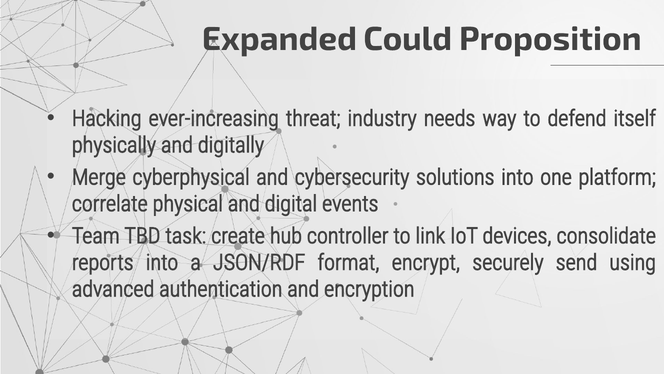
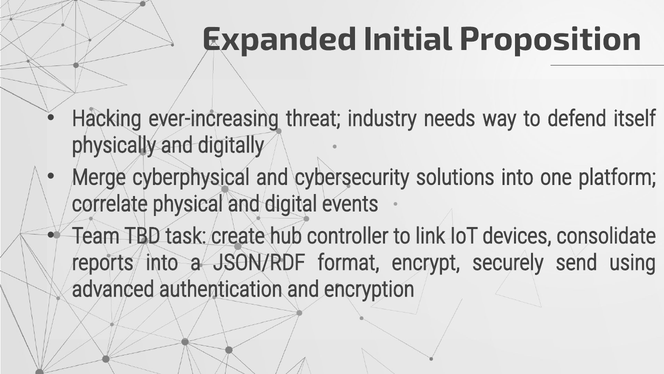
Could: Could -> Initial (408, 39)
